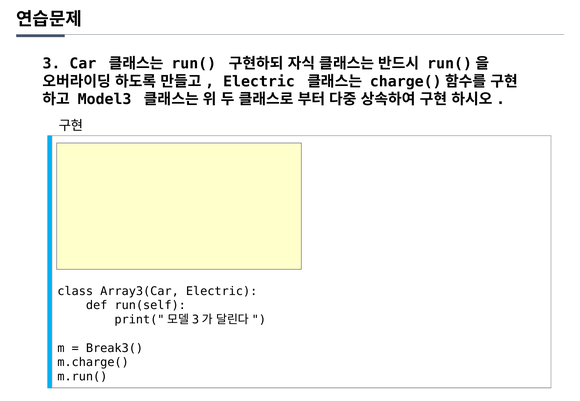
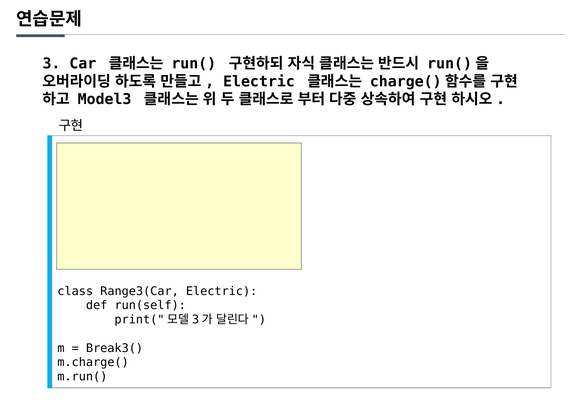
Array3(Car: Array3(Car -> Range3(Car (140, 292)
